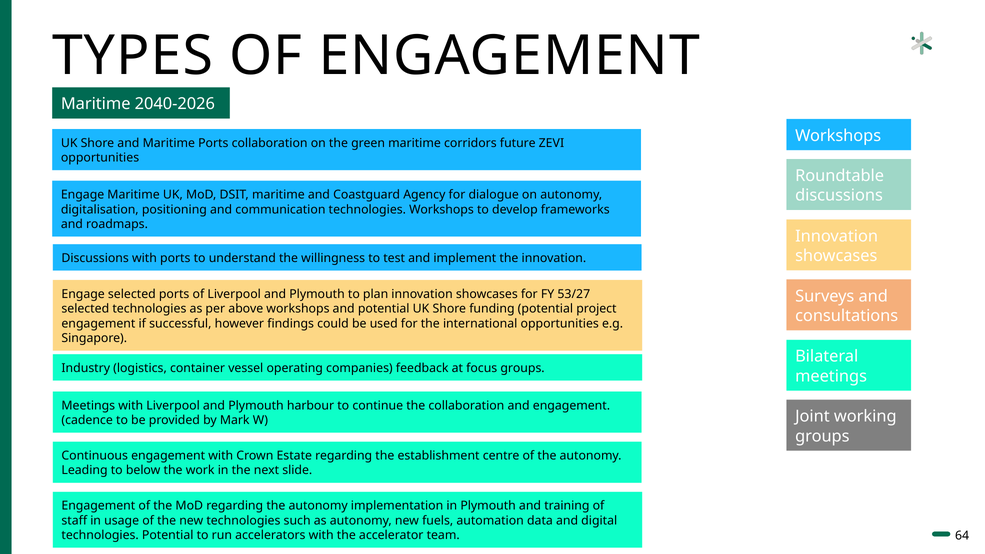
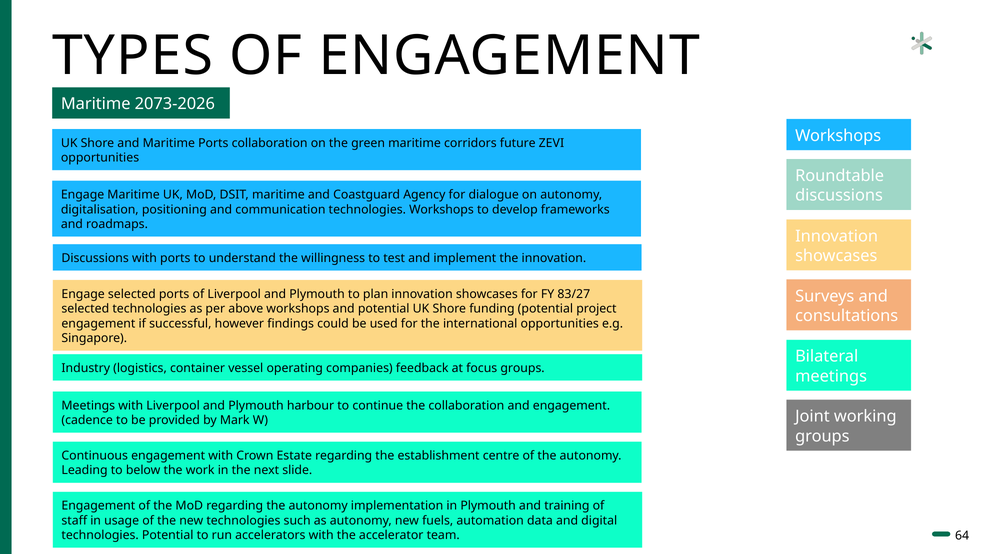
2040-2026: 2040-2026 -> 2073-2026 (175, 104)
53/27: 53/27 -> 83/27 (574, 294)
